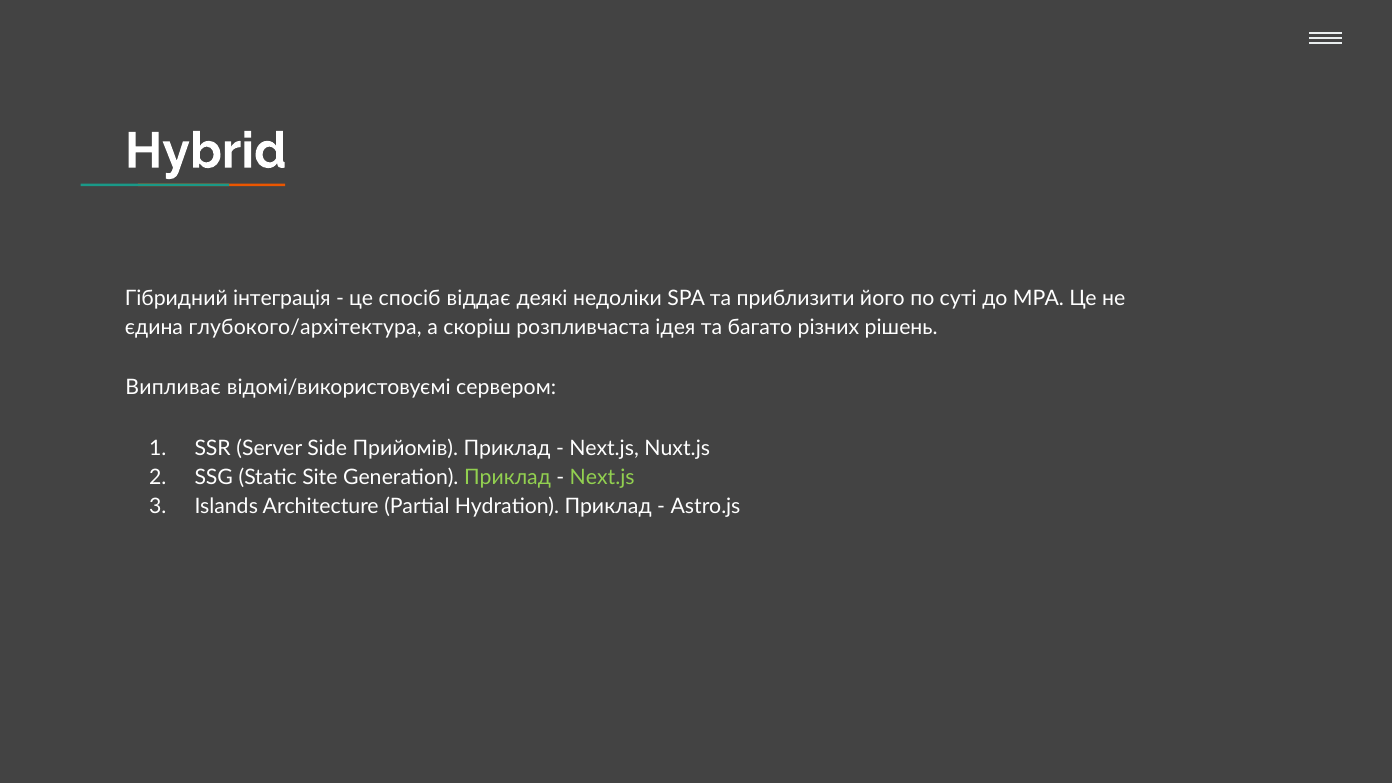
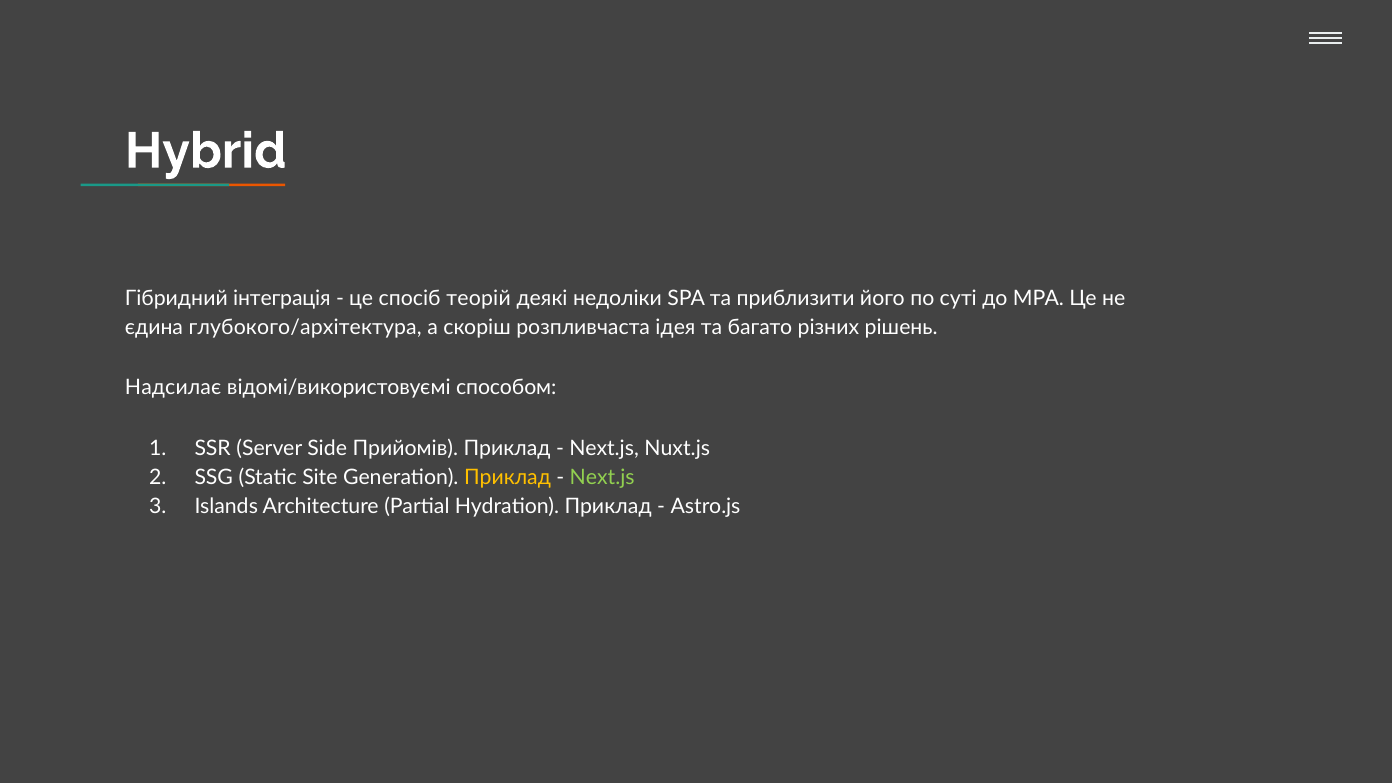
віддає: віддає -> теорій (479, 298)
Випливає: Випливає -> Надсилає (173, 388)
сервером: сервером -> способом (506, 388)
Приклад colour: light green -> yellow (507, 477)
